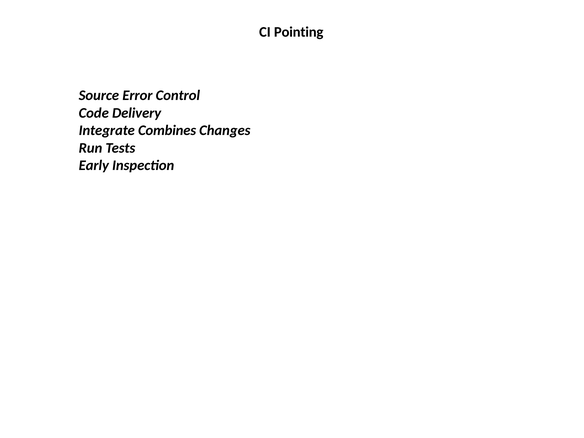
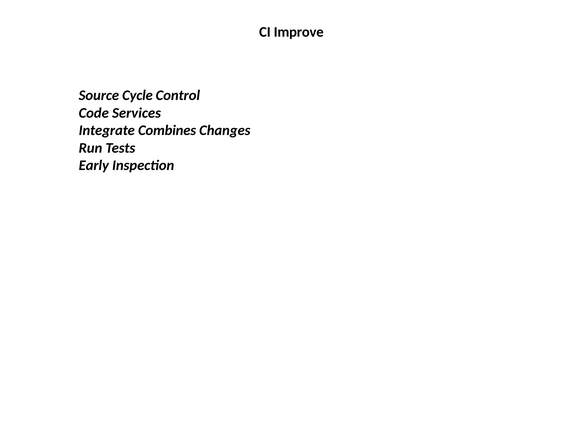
Pointing: Pointing -> Improve (299, 32)
Error: Error -> Cycle (138, 95)
Delivery: Delivery -> Services (137, 113)
